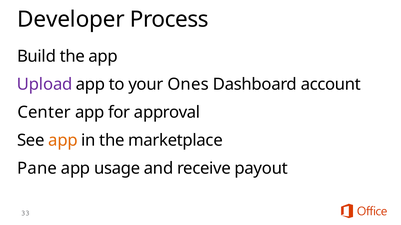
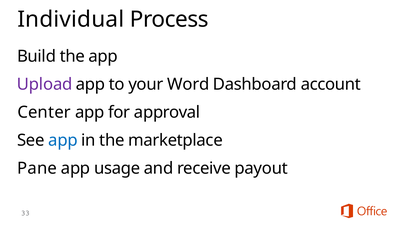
Developer: Developer -> Individual (71, 20)
Ones: Ones -> Word (188, 85)
app colour: orange -> blue (63, 141)
